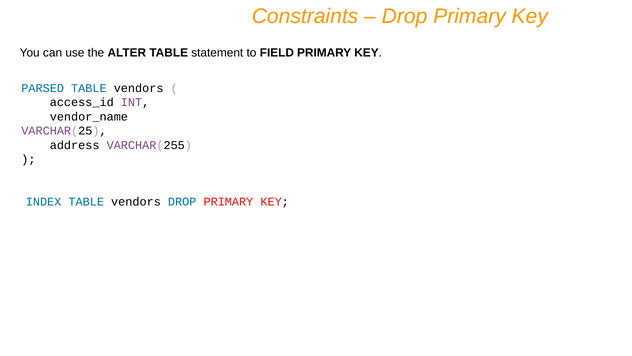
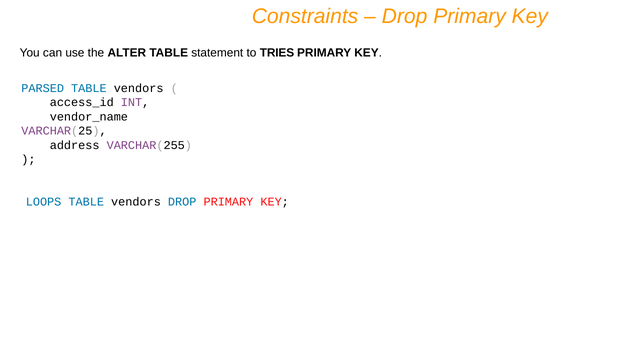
FIELD: FIELD -> TRIES (277, 53)
INDEX: INDEX -> LOOPS (44, 201)
